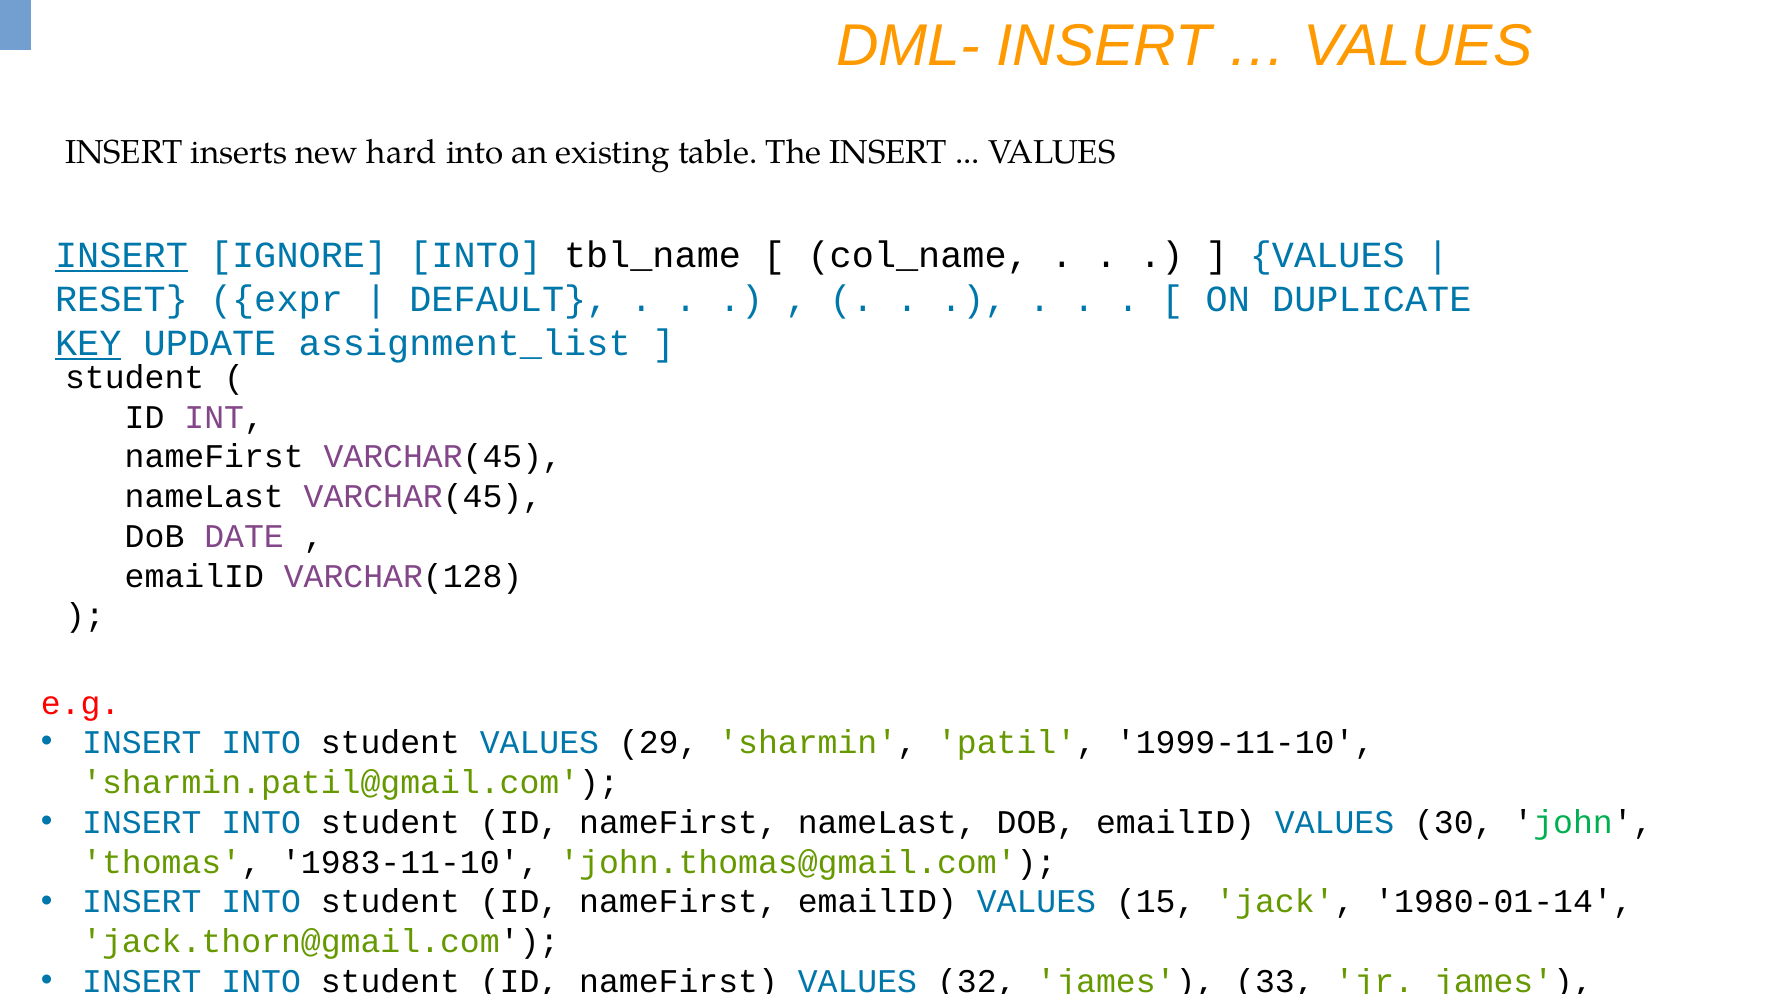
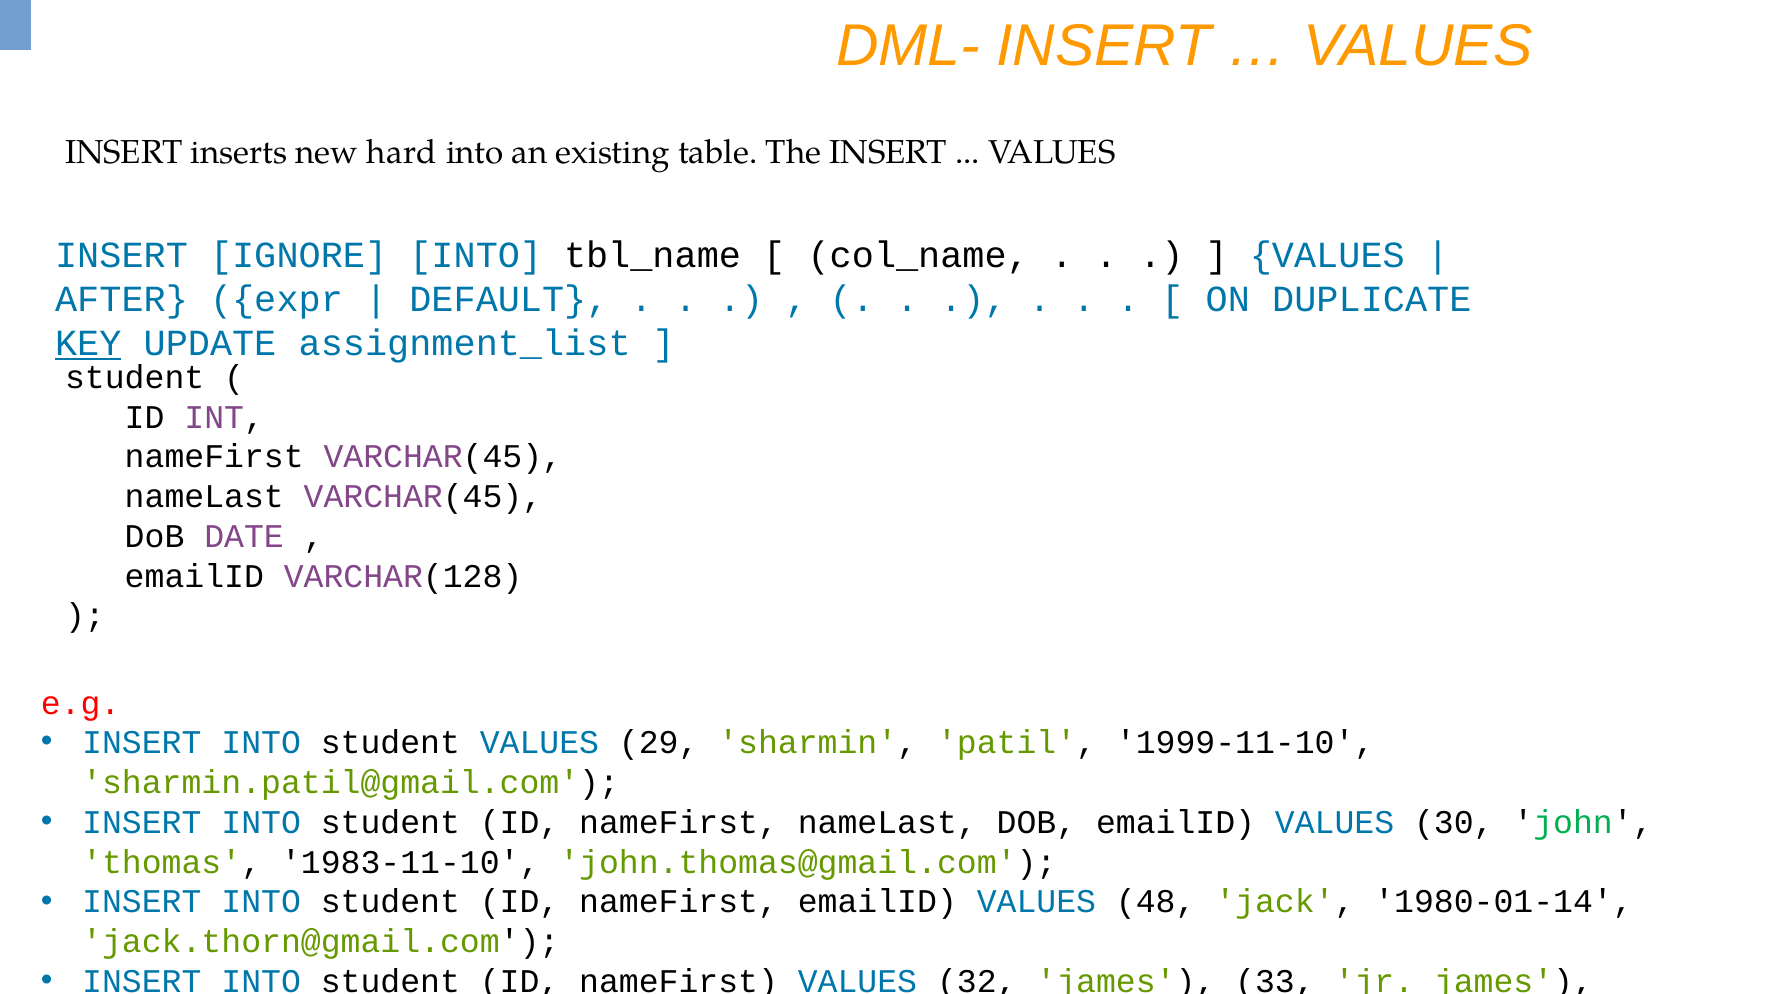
INSERT underline: present -> none (121, 255)
RESET: RESET -> AFTER (121, 299)
15: 15 -> 48 (1156, 902)
